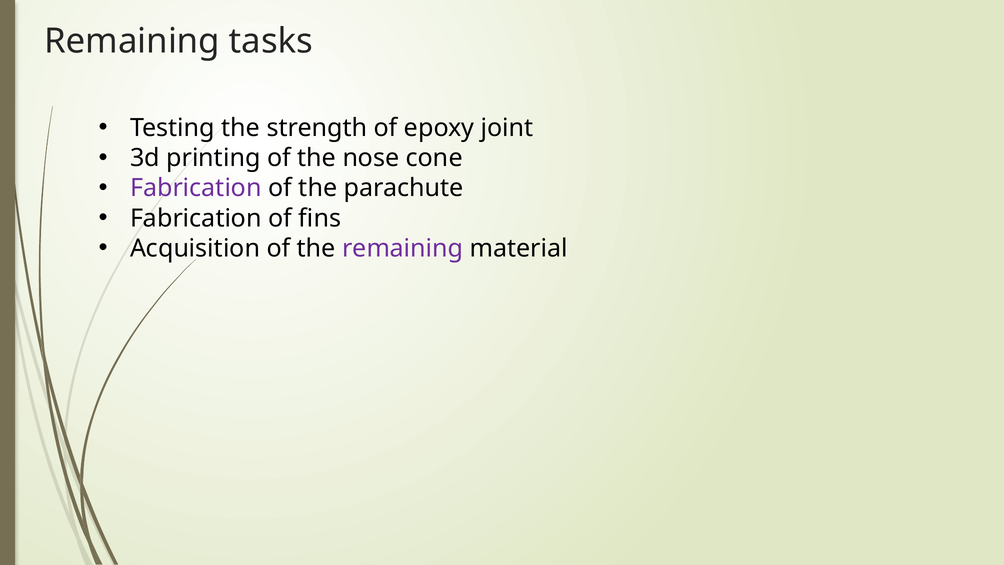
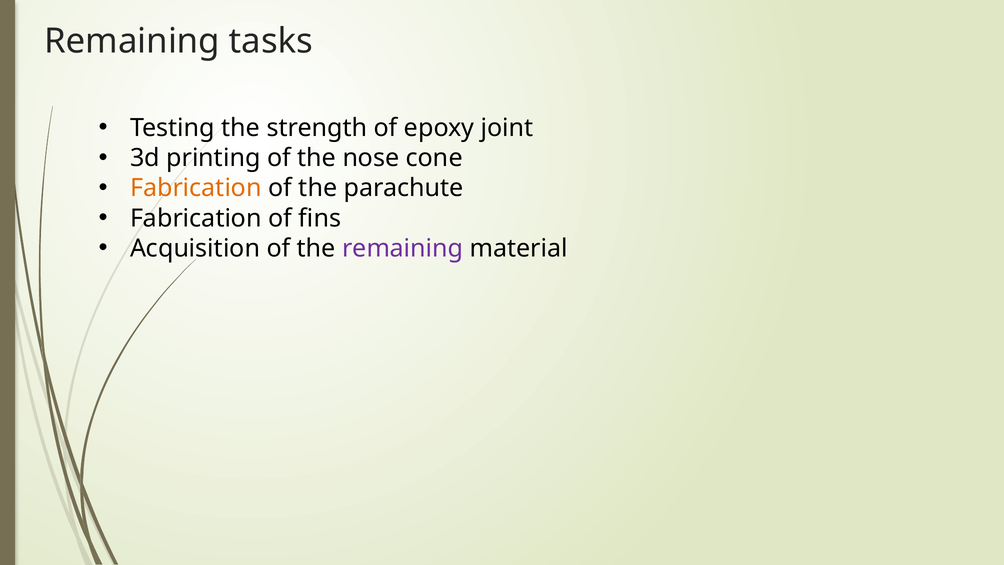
Fabrication colour: purple -> orange (196, 188)
